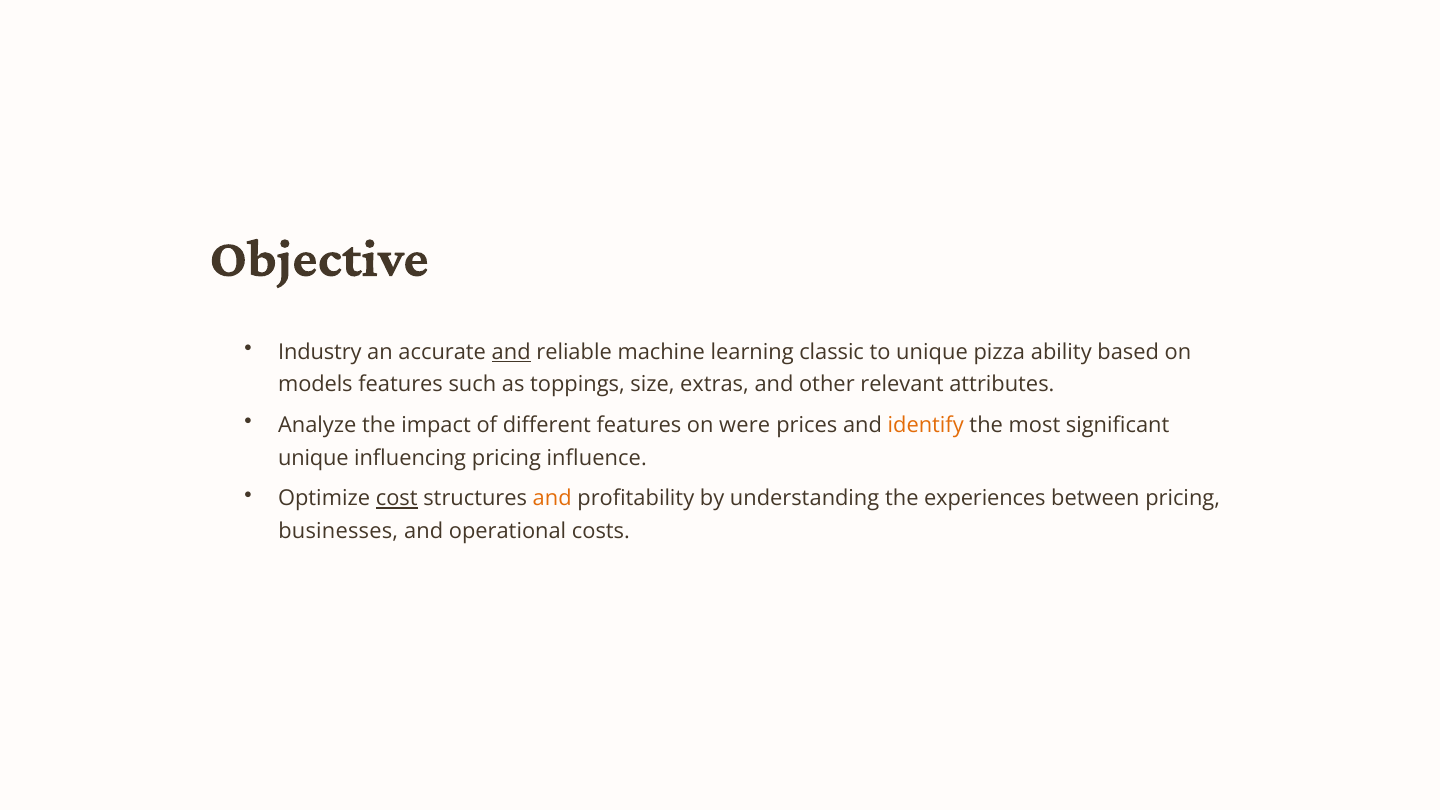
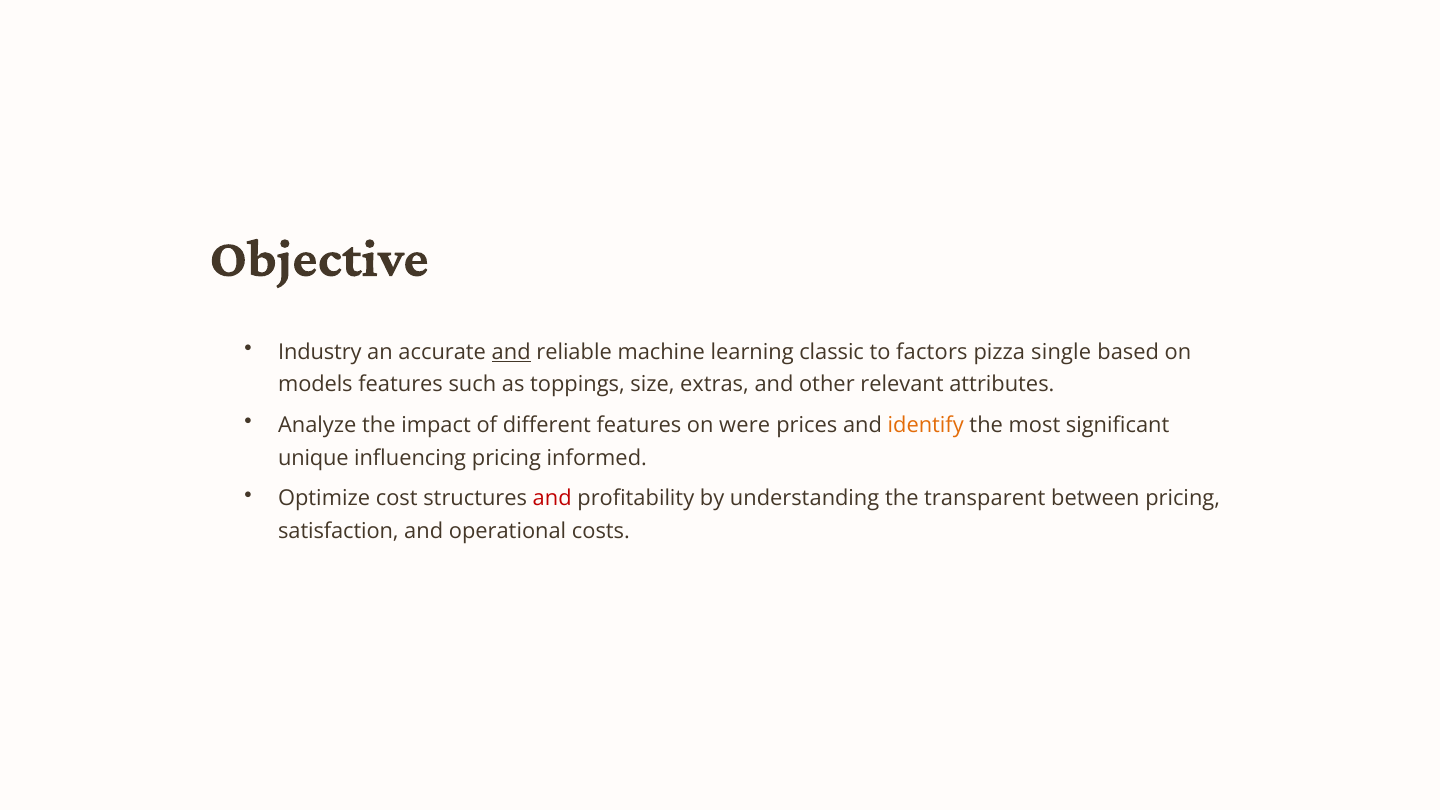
to unique: unique -> factors (932, 352)
ability: ability -> single (1061, 352)
influence: influence -> informed (597, 458)
cost underline: present -> none (397, 498)
and colour: orange -> red (552, 498)
experiences: experiences -> transparent (985, 498)
businesses: businesses -> satisfaction (338, 531)
